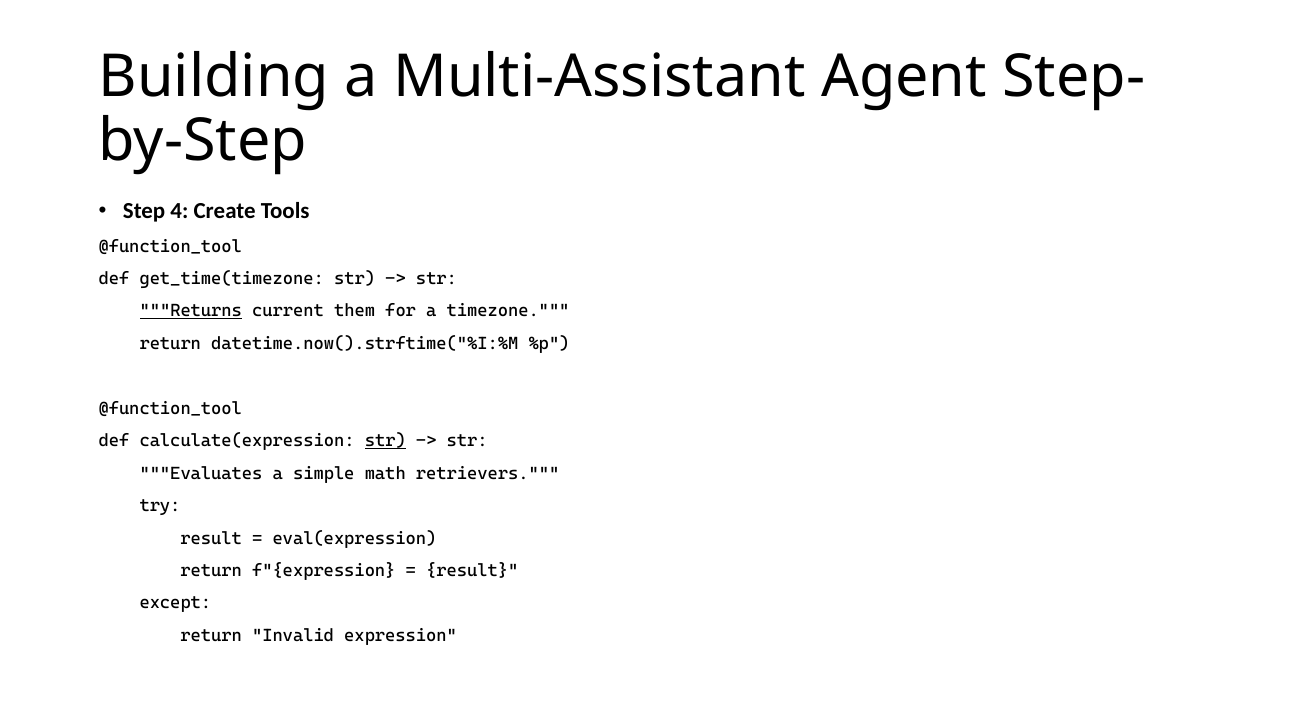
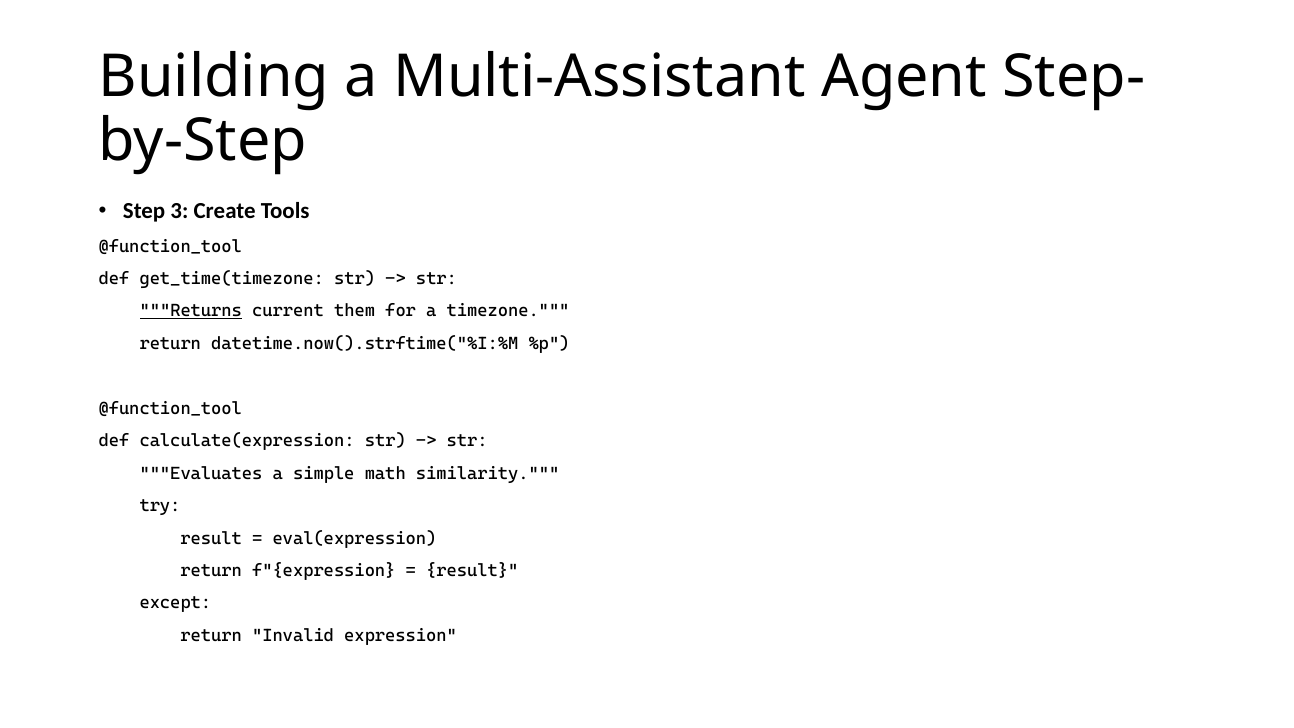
4: 4 -> 3 (179, 211)
str underline: present -> none (385, 441)
retrievers: retrievers -> similarity (488, 473)
